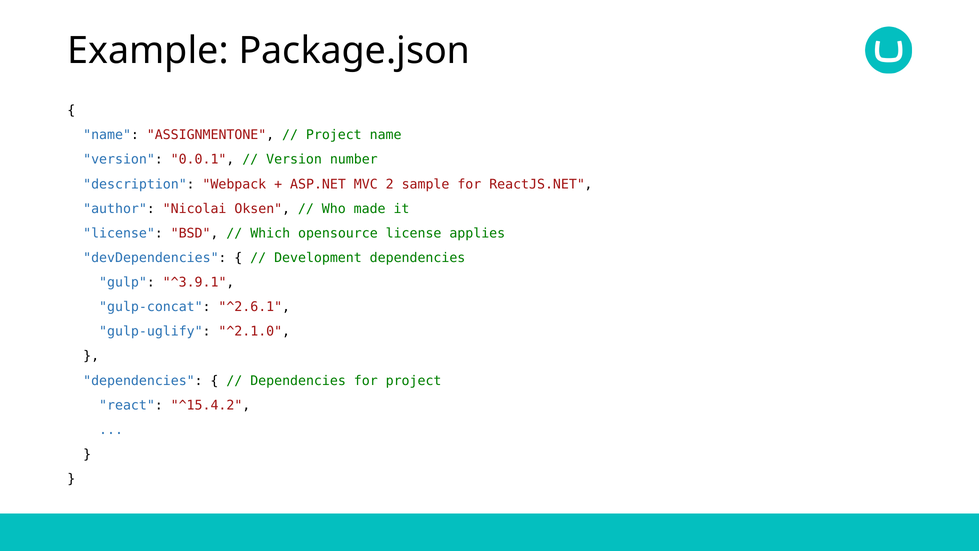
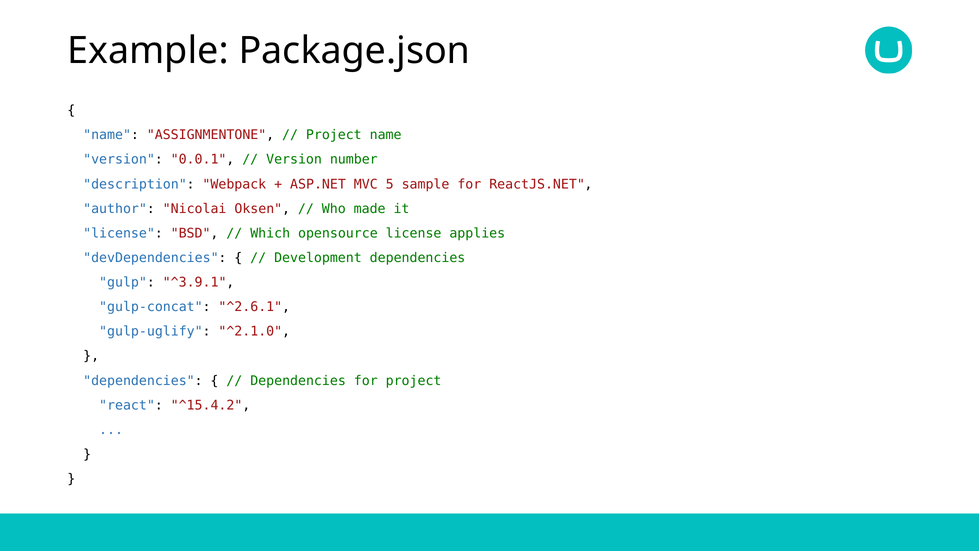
2: 2 -> 5 (390, 184)
